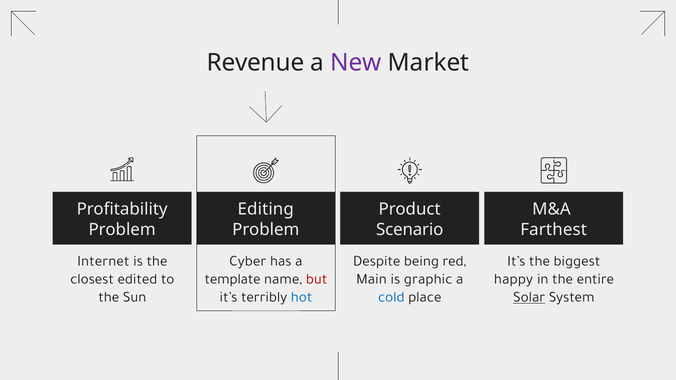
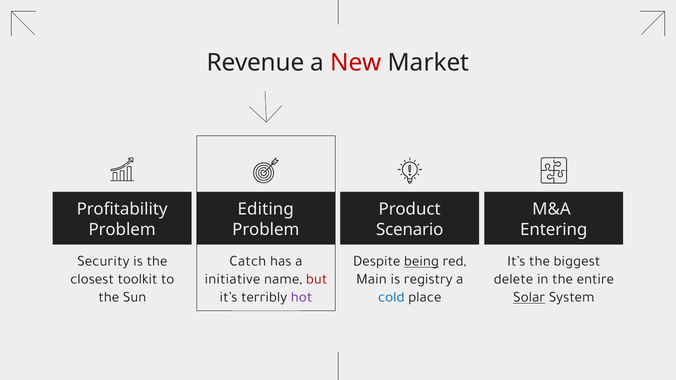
New colour: purple -> red (356, 63)
Farthest: Farthest -> Entering (554, 230)
Internet: Internet -> Security (103, 261)
Cyber: Cyber -> Catch (248, 261)
being underline: none -> present (421, 261)
edited: edited -> toolkit (137, 279)
template: template -> initiative (232, 279)
graphic: graphic -> registry (428, 279)
happy: happy -> delete (514, 279)
hot colour: blue -> purple (302, 297)
